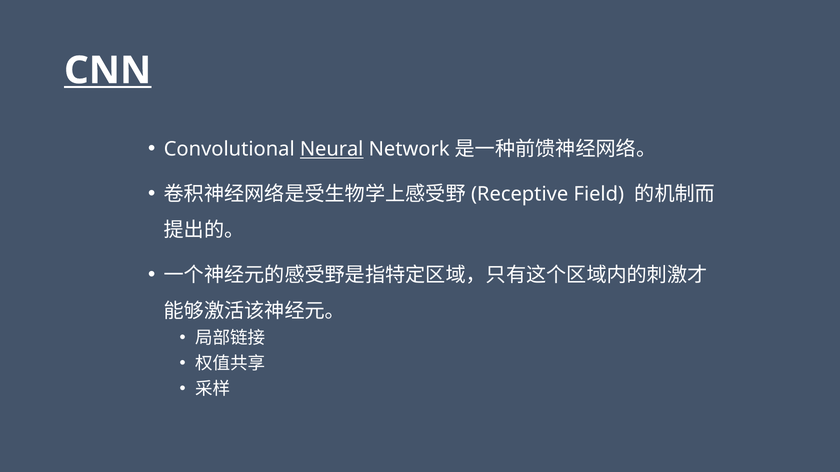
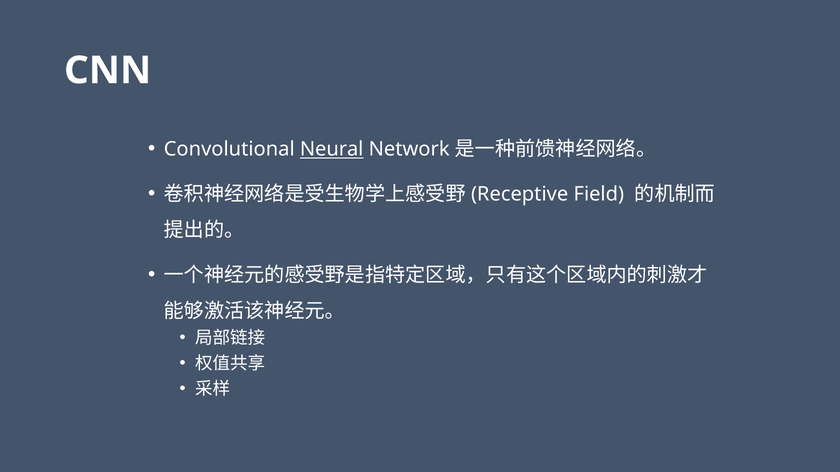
CNN underline: present -> none (108, 71)
